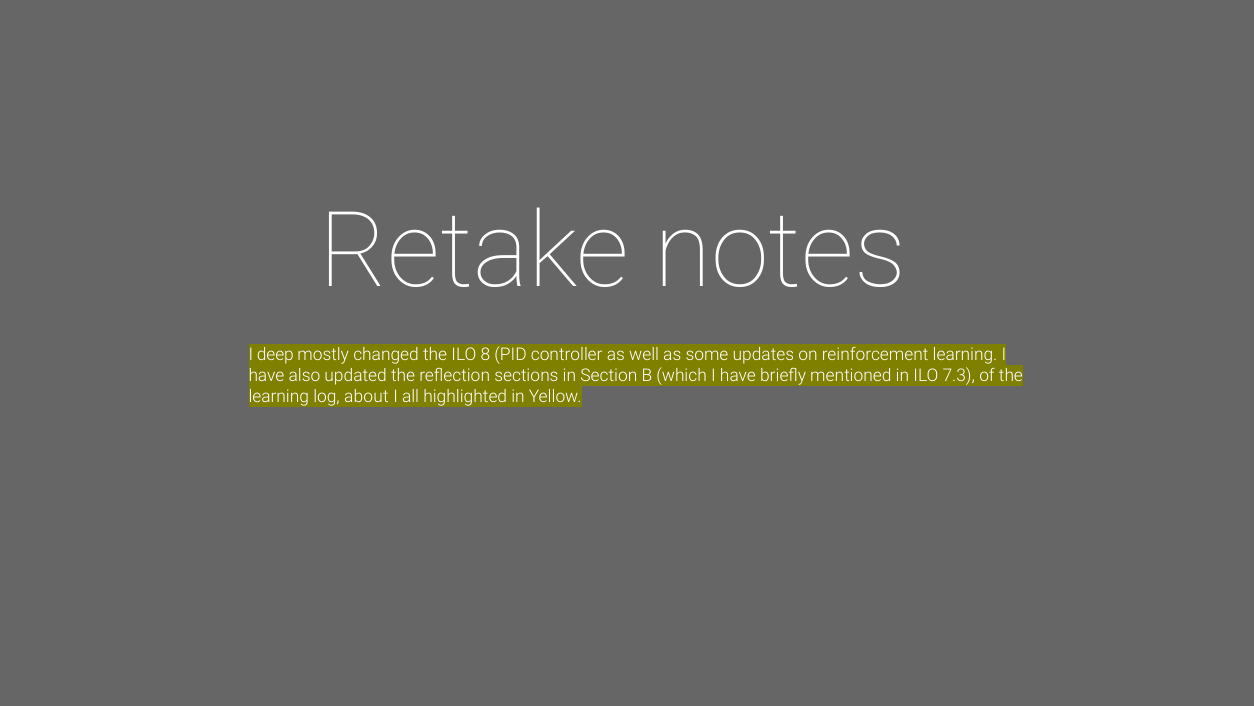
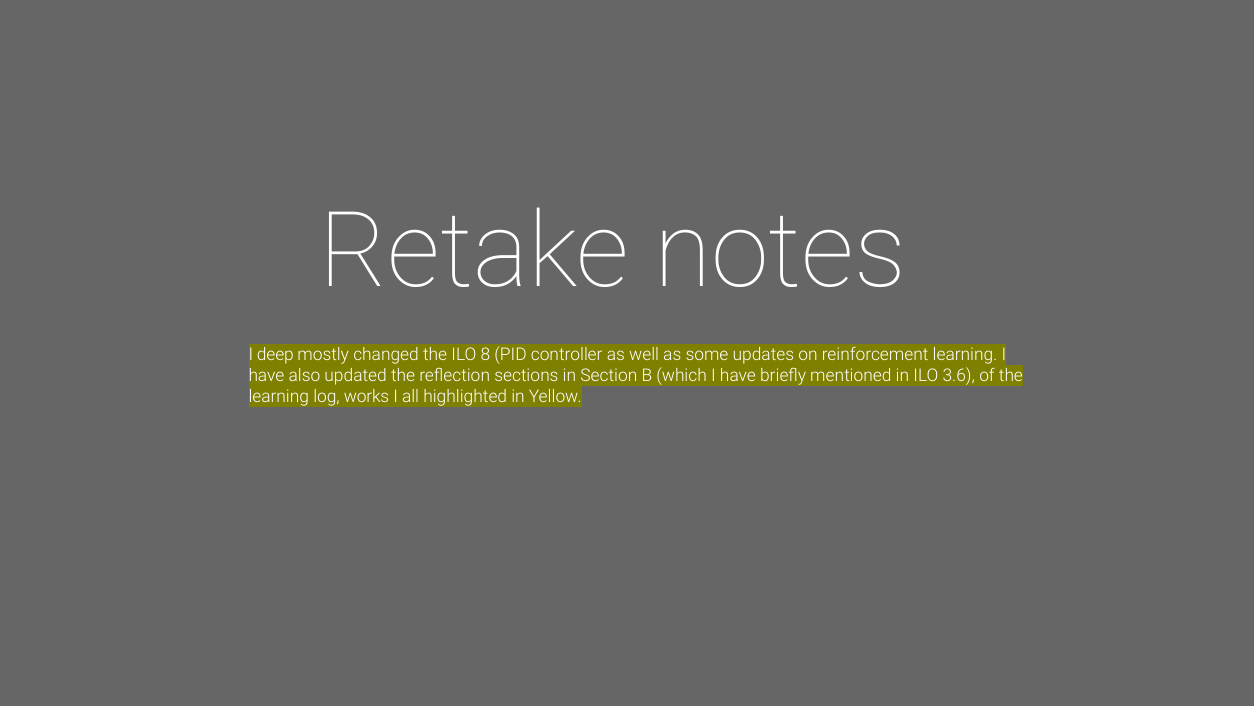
7.3: 7.3 -> 3.6 (959, 375)
about: about -> works (367, 396)
